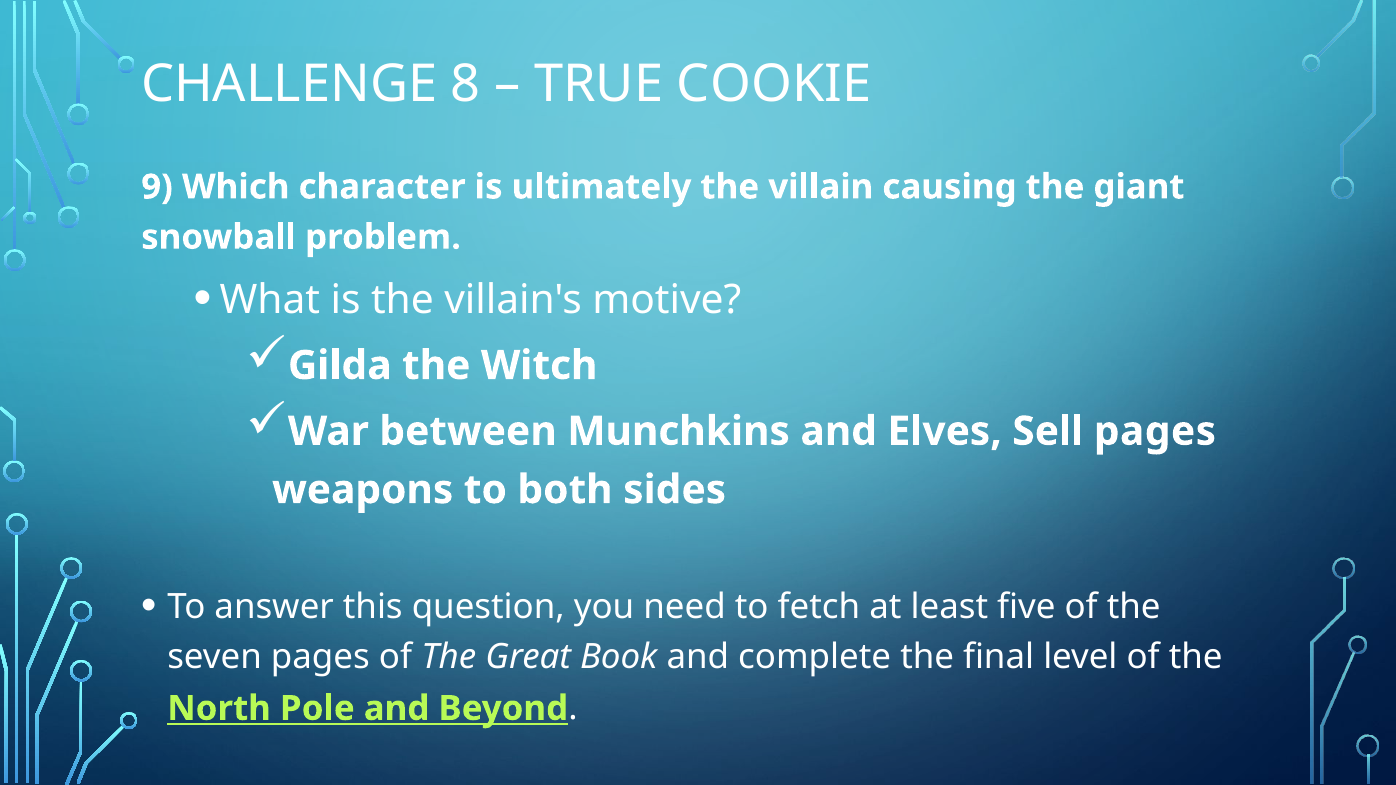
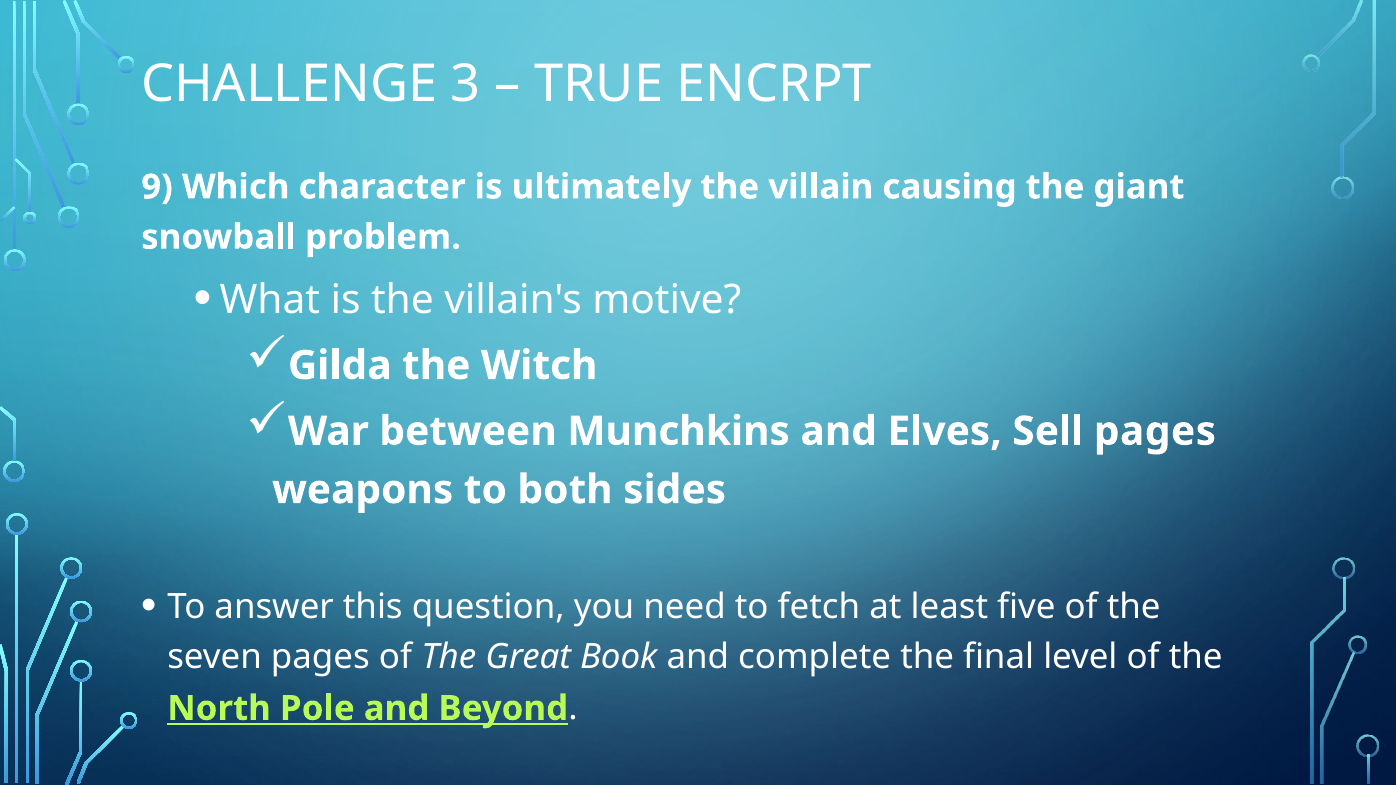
8: 8 -> 3 (466, 84)
COOKIE: COOKIE -> ENCRPT (774, 84)
